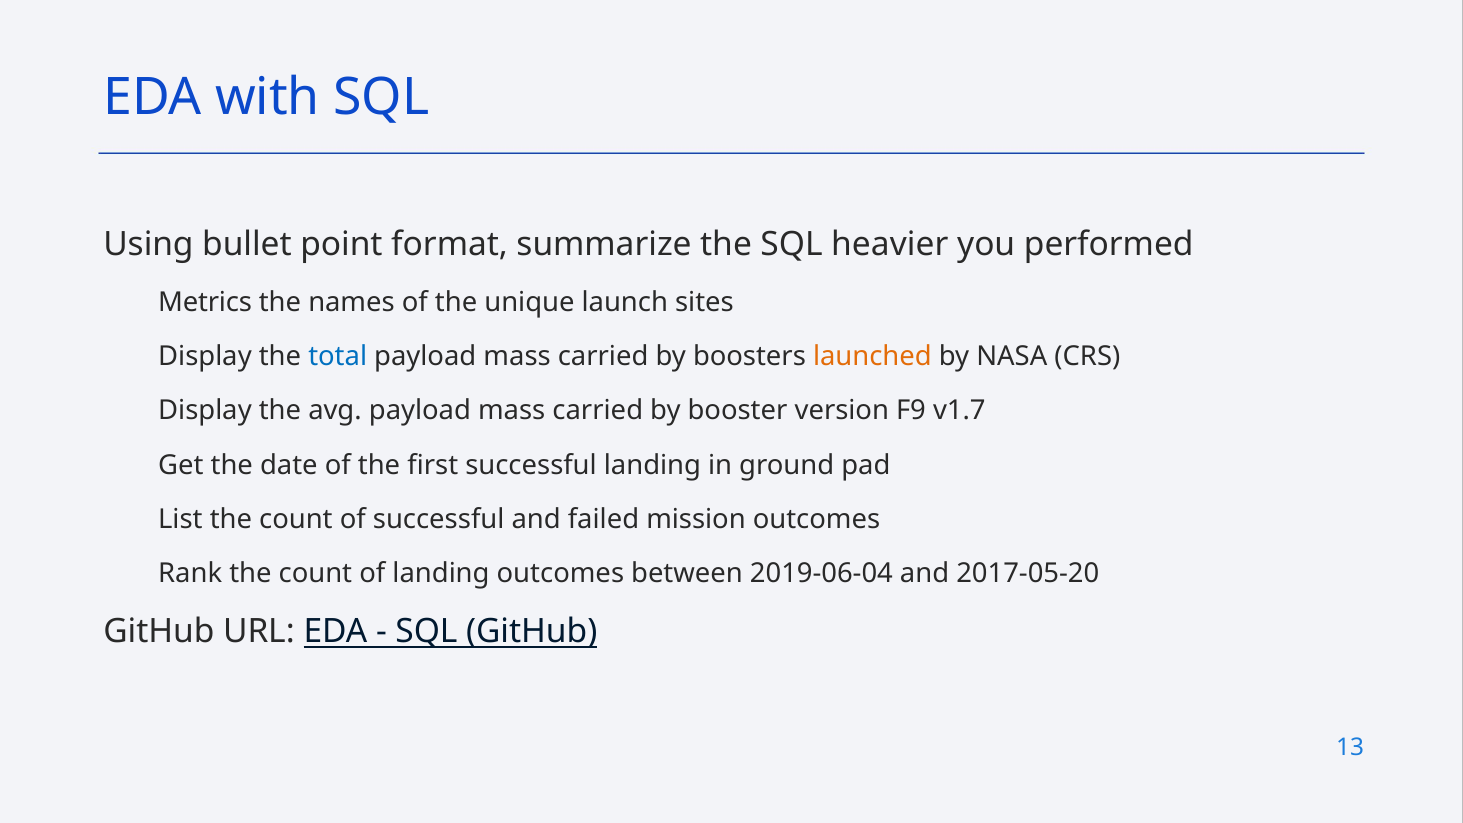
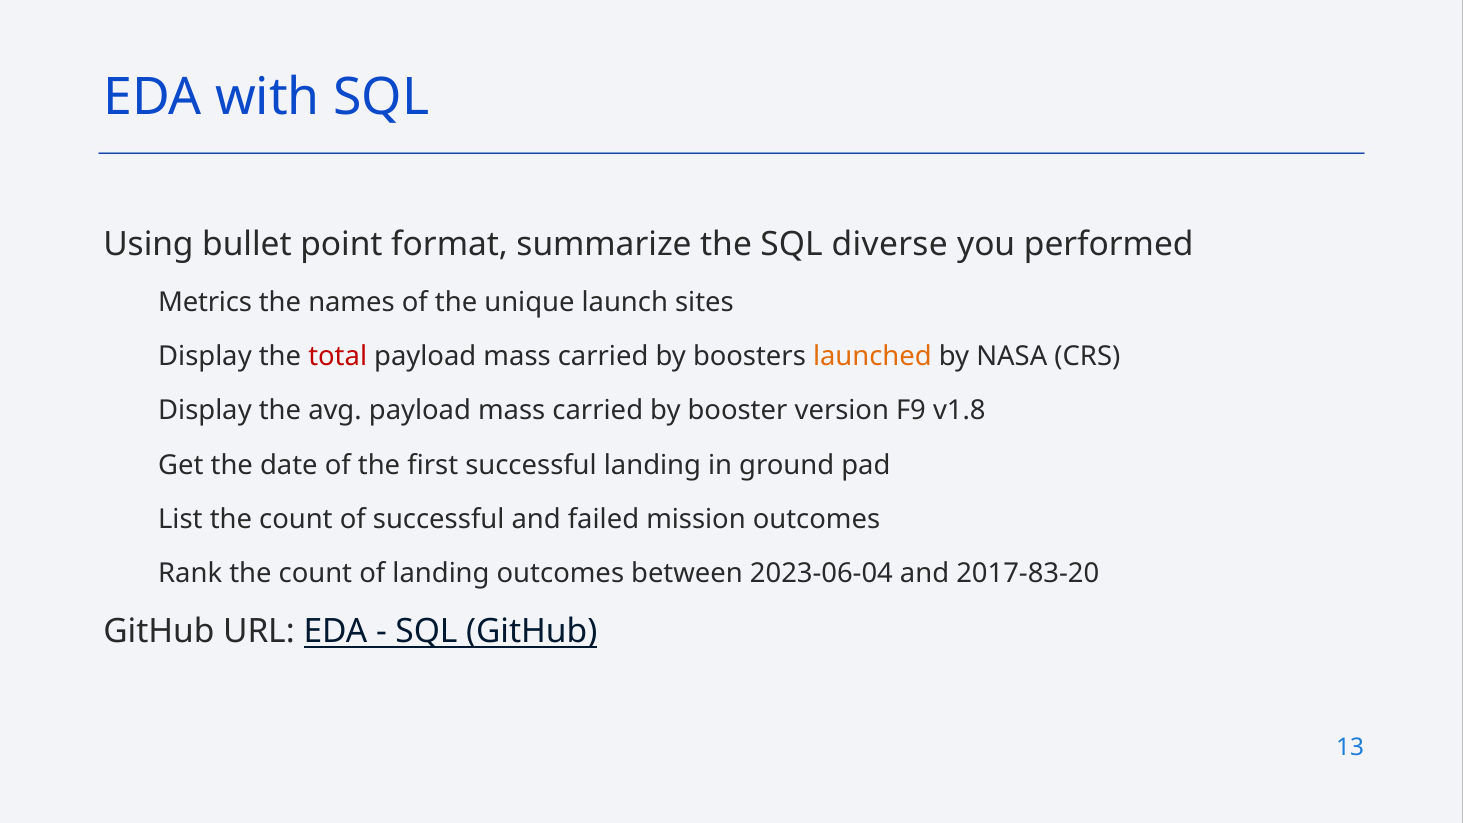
heavier: heavier -> diverse (890, 245)
total colour: blue -> red (338, 356)
v1.7: v1.7 -> v1.8 (959, 411)
2019-06-04: 2019-06-04 -> 2023-06-04 (821, 573)
2017-05-20: 2017-05-20 -> 2017-83-20 (1028, 573)
